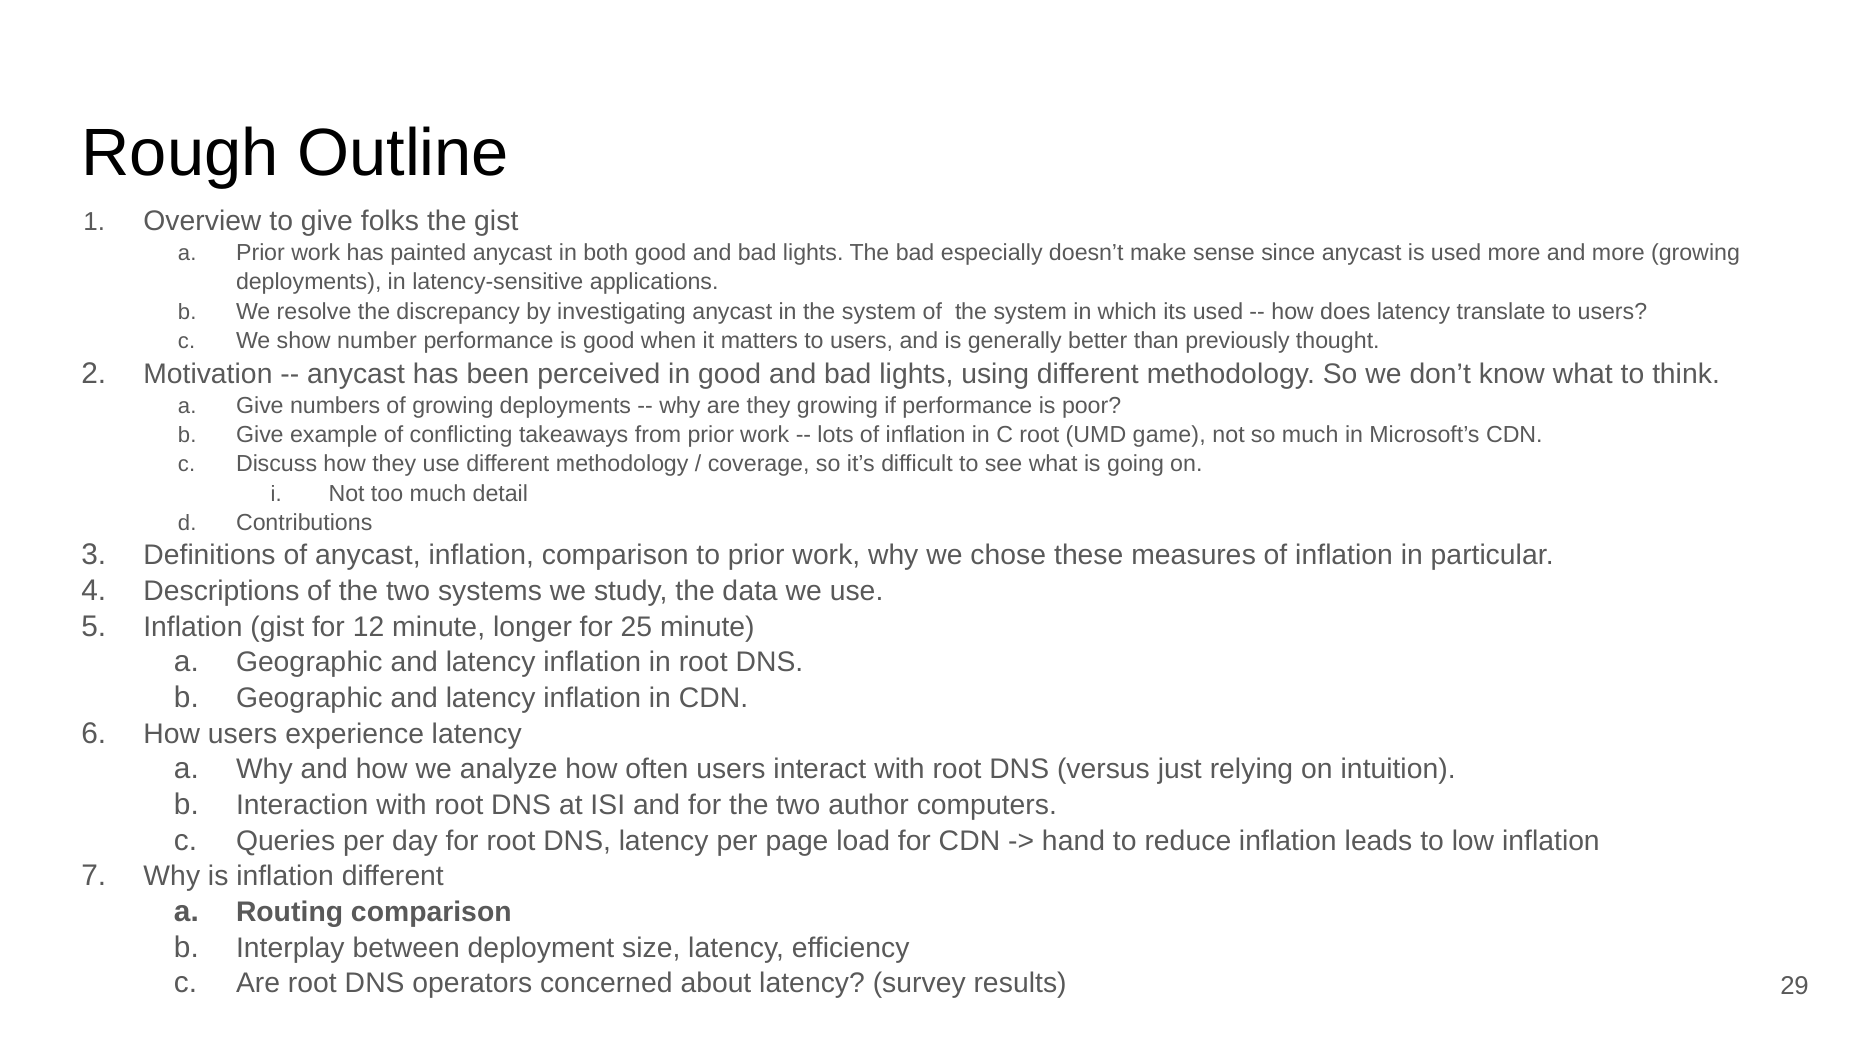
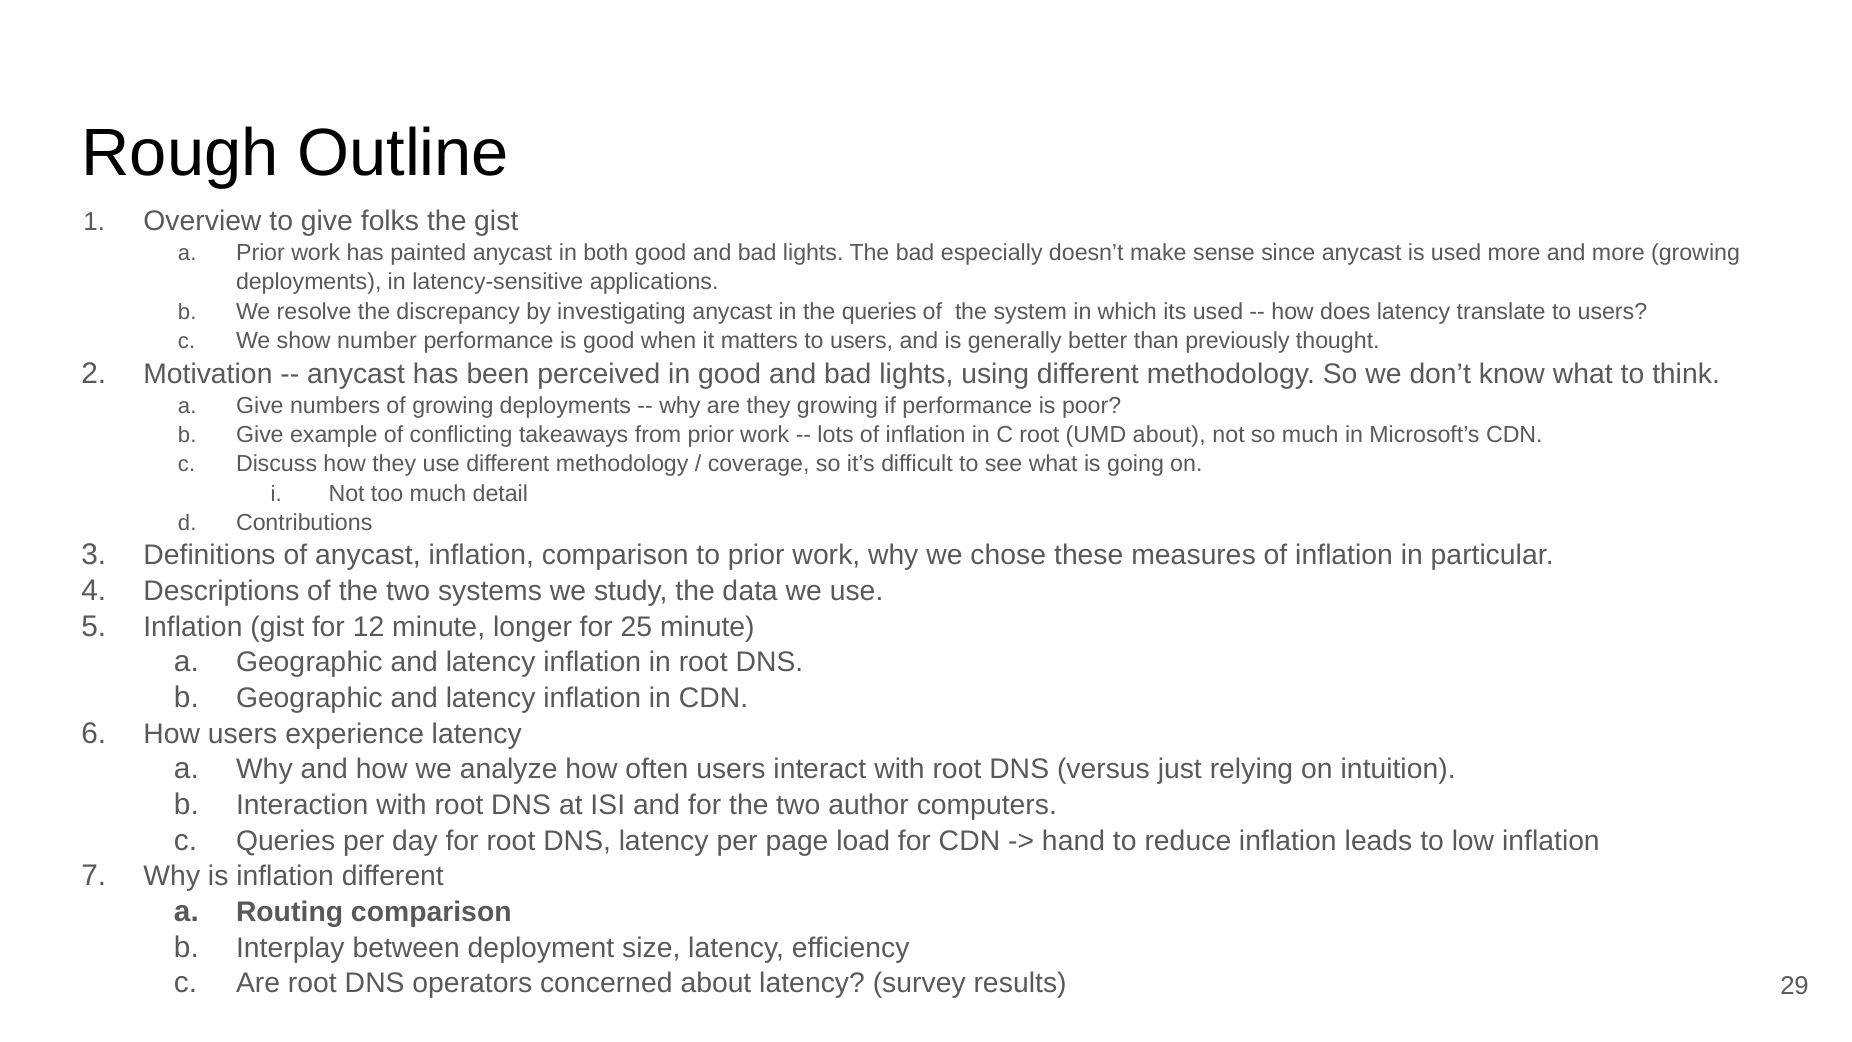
in the system: system -> queries (879, 311)
UMD game: game -> about (1169, 435)
